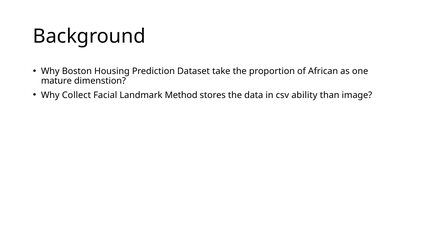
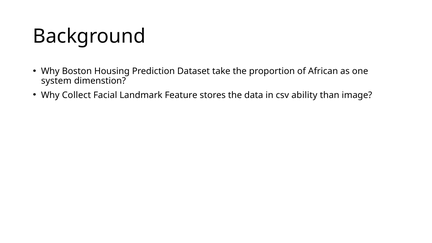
mature: mature -> system (56, 81)
Method: Method -> Feature (181, 95)
